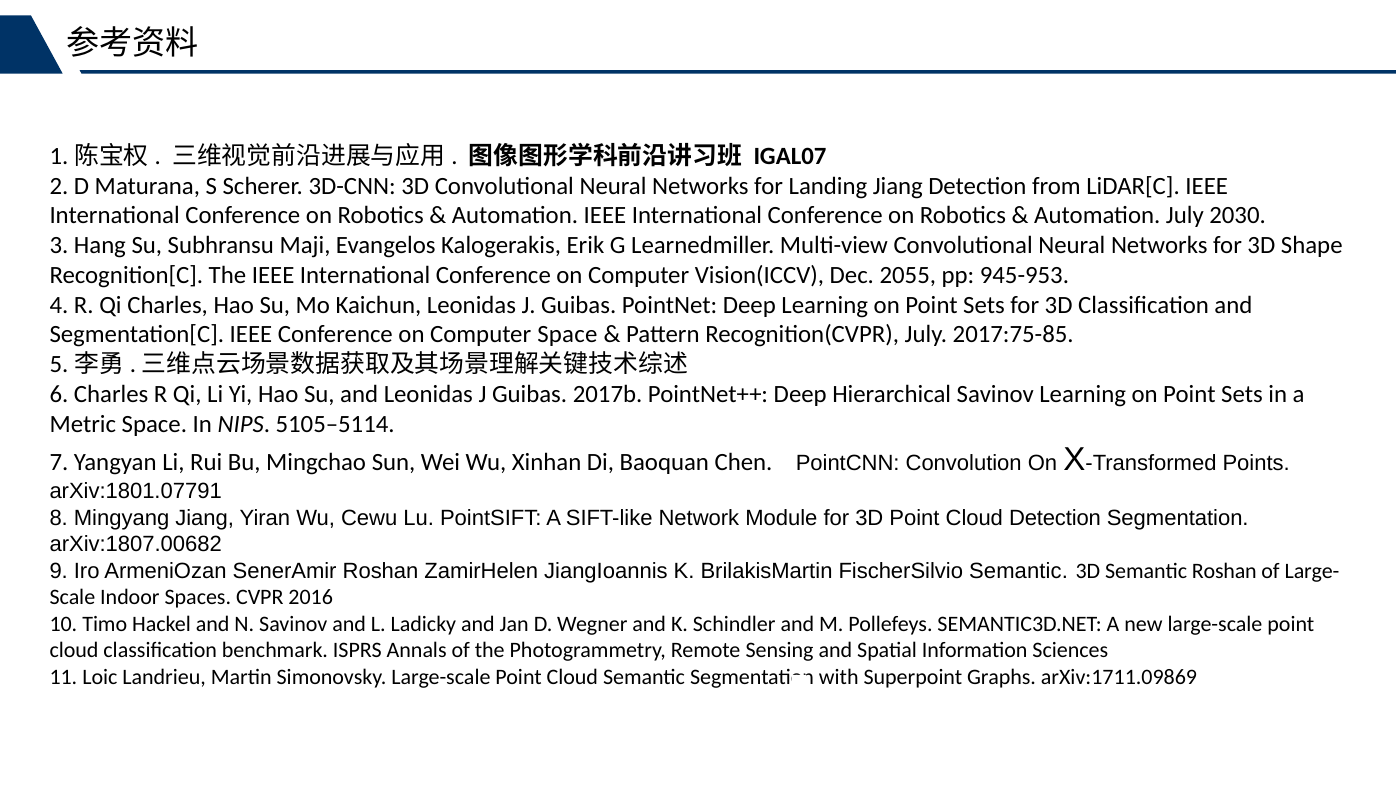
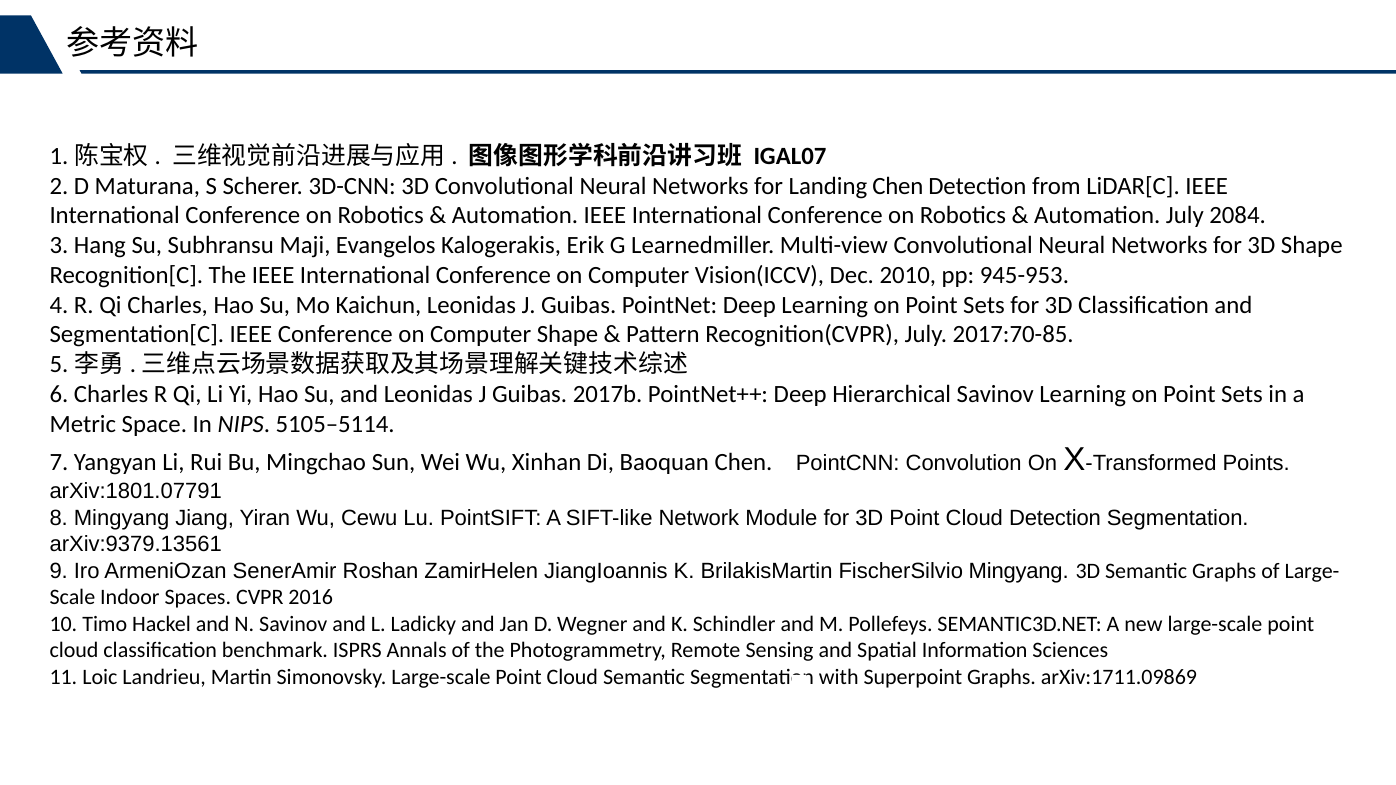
Landing Jiang: Jiang -> Chen (898, 186)
2030: 2030 -> 2084 (1238, 216)
2055: 2055 -> 2010 (908, 275)
Computer Space: Space -> Shape (568, 335)
2017:75-85: 2017:75-85 -> 2017:70-85 (1013, 335)
arXiv:1807.00682: arXiv:1807.00682 -> arXiv:9379.13561 (136, 545)
FischerSilvio Semantic: Semantic -> Mingyang (1019, 571)
Semantic Roshan: Roshan -> Graphs (1224, 571)
